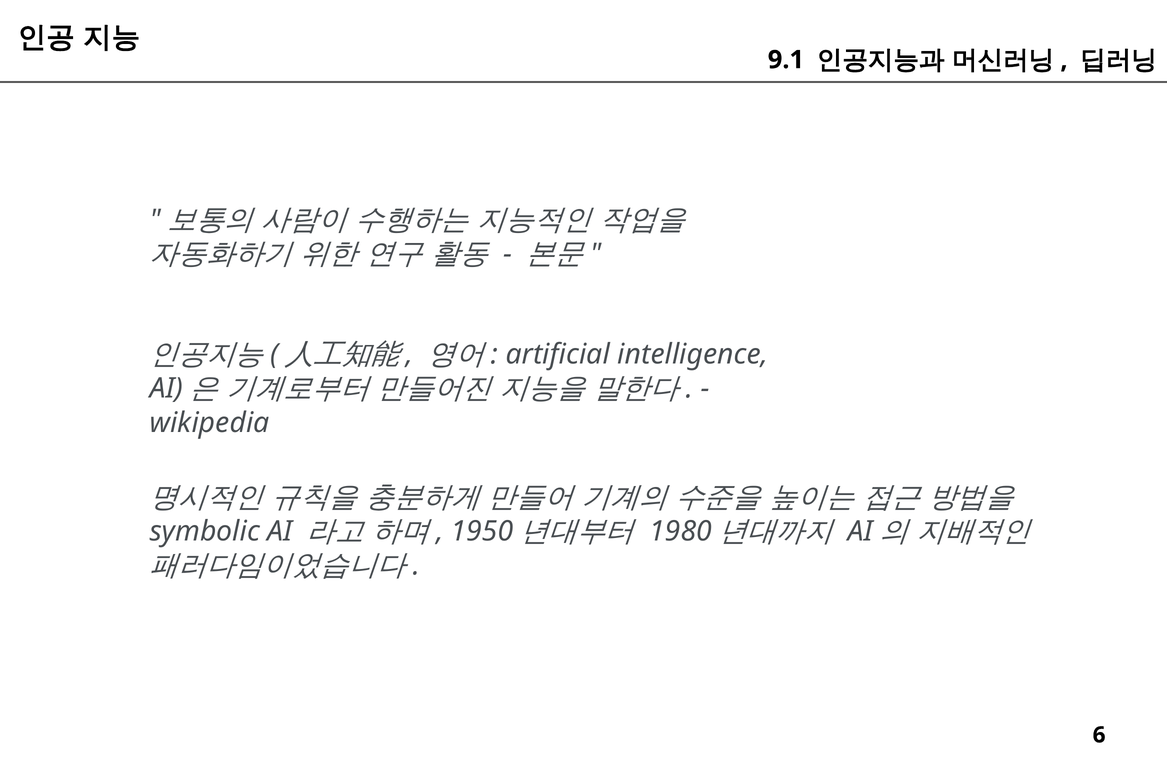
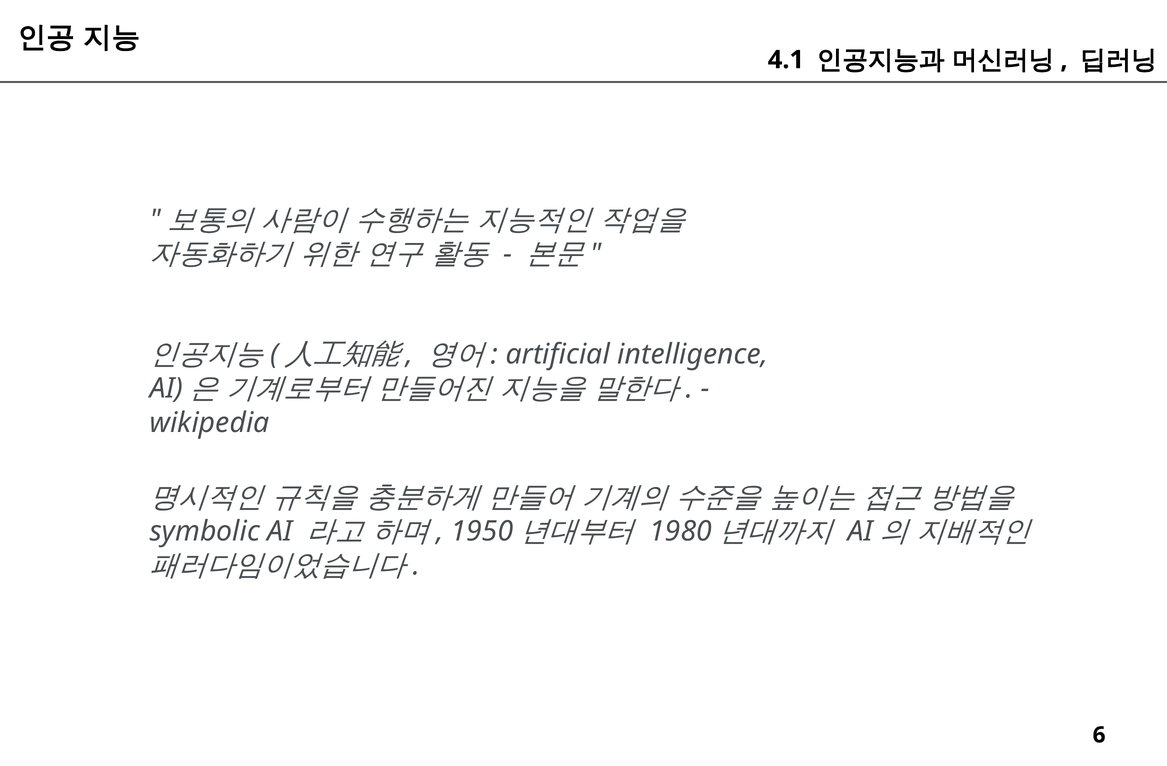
9.1: 9.1 -> 4.1 (786, 60)
